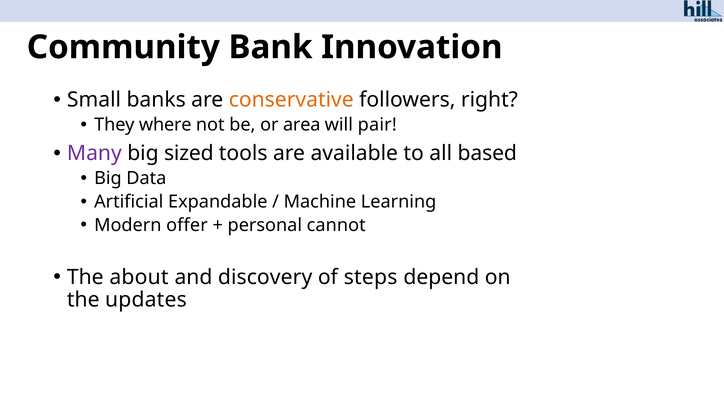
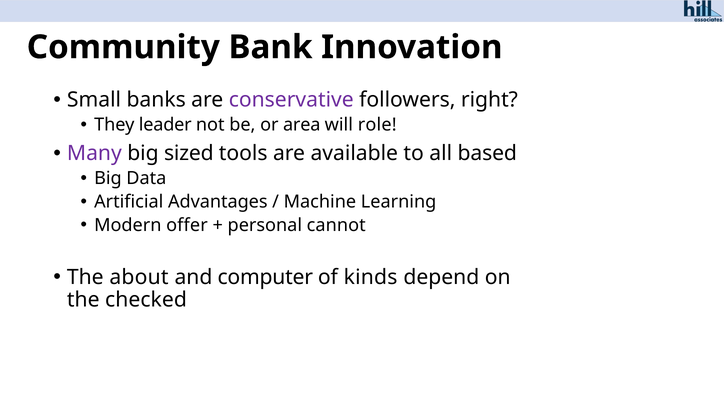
conservative colour: orange -> purple (291, 100)
where: where -> leader (165, 125)
pair: pair -> role (377, 125)
Expandable: Expandable -> Advantages (218, 202)
discovery: discovery -> computer (265, 277)
steps: steps -> kinds (371, 277)
updates: updates -> checked (146, 300)
